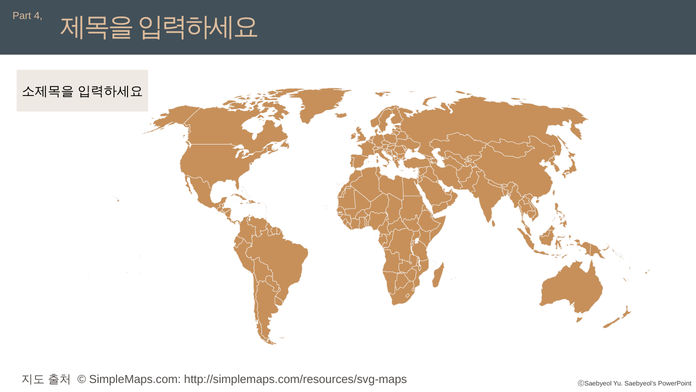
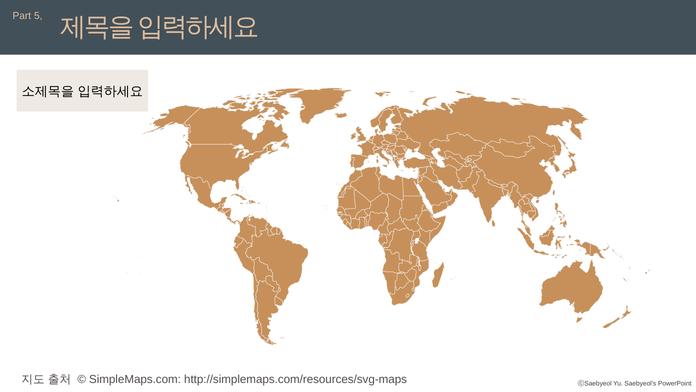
4: 4 -> 5 (38, 16)
